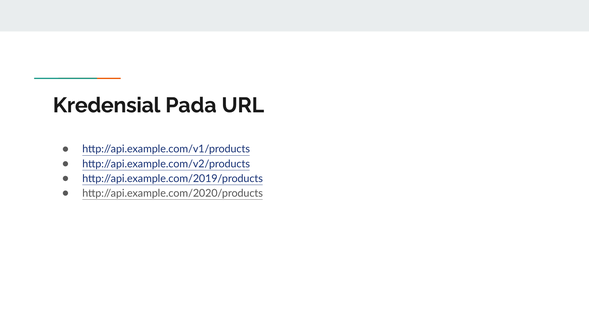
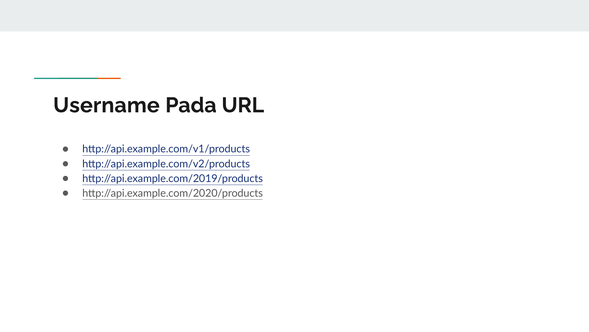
Kredensial: Kredensial -> Username (106, 105)
